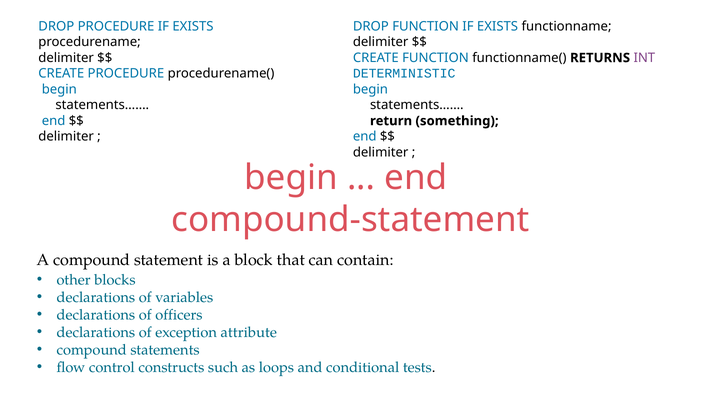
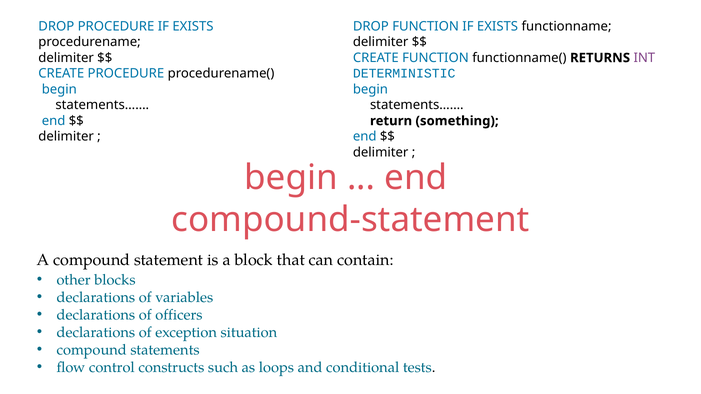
attribute: attribute -> situation (249, 333)
